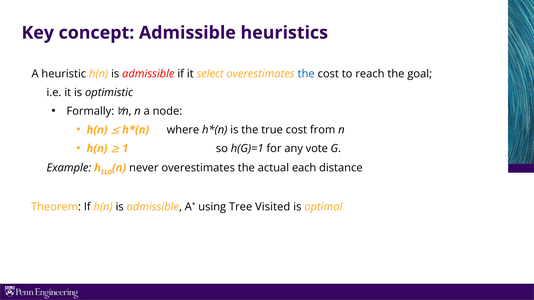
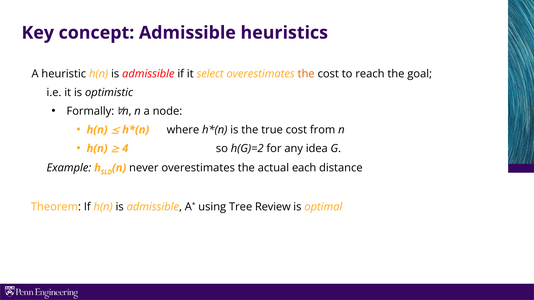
the colour: blue -> orange (306, 74)
1: 1 -> 4 (125, 149)
h(G)=1: h(G)=1 -> h(G)=2 (247, 149)
vote: vote -> idea (317, 149)
Visited: Visited -> Review (273, 207)
